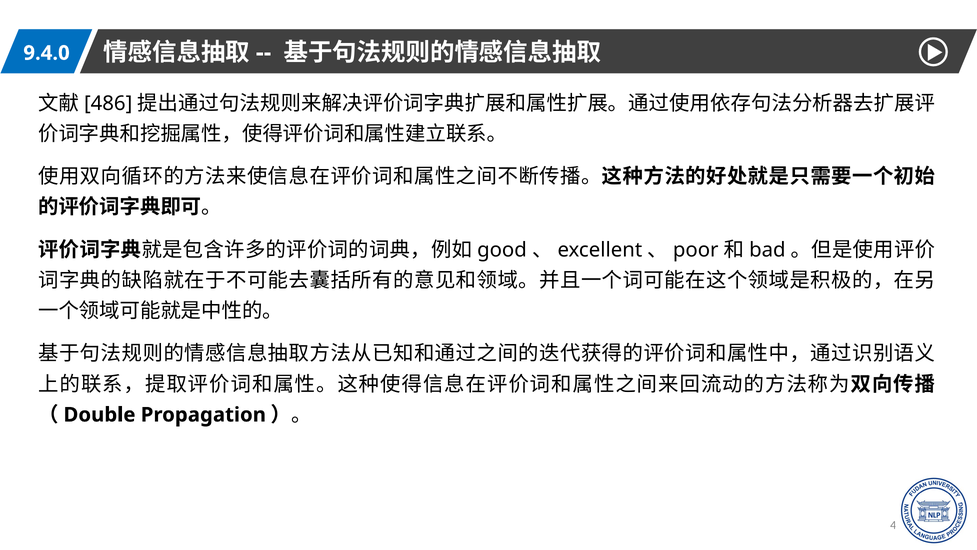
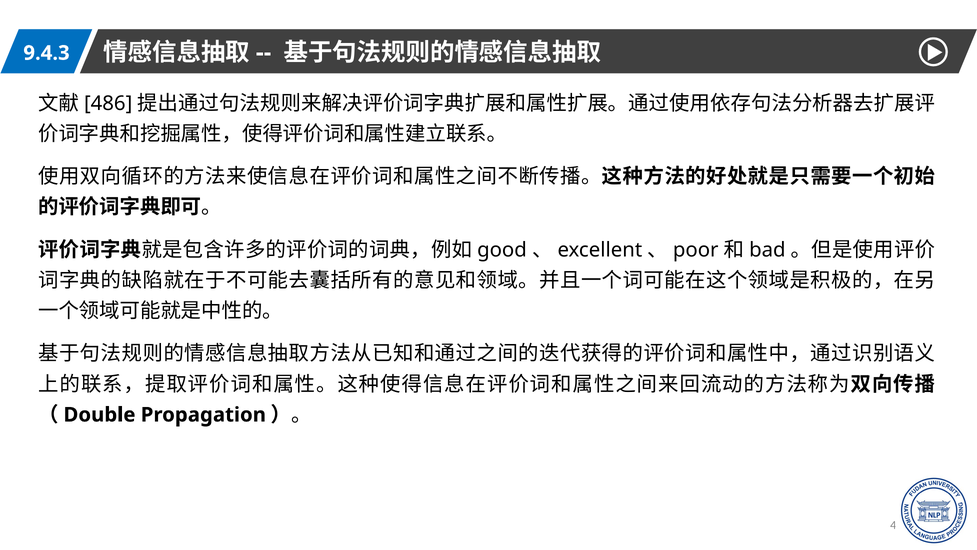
9.4.0: 9.4.0 -> 9.4.3 (47, 53)
